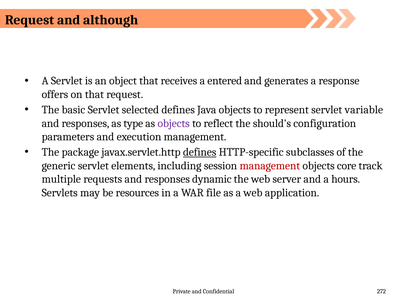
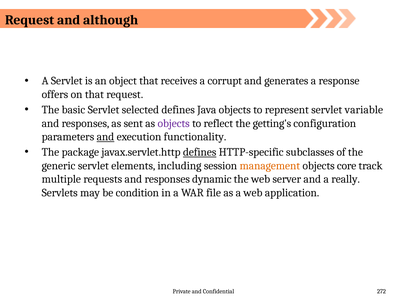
entered: entered -> corrupt (225, 81)
type: type -> sent (133, 123)
should's: should's -> getting's (272, 123)
and underline: none -> present (105, 137)
execution management: management -> functionality (195, 137)
management colour: red -> orange (270, 166)
hours: hours -> really (346, 179)
resources: resources -> condition (137, 193)
